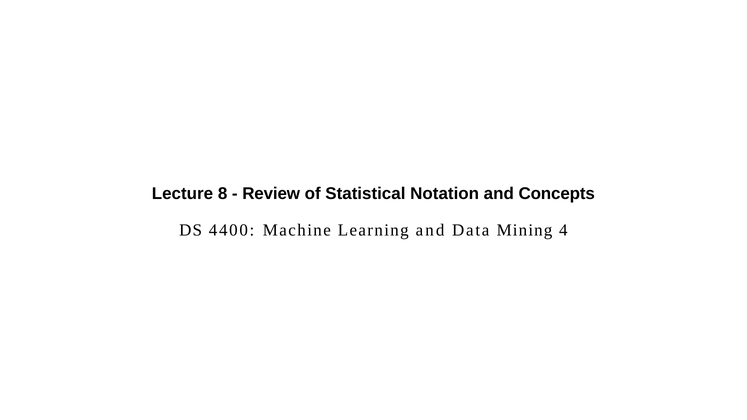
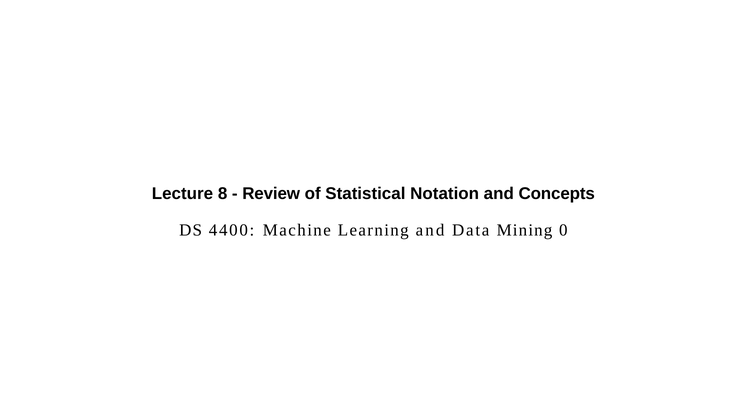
4: 4 -> 0 (563, 230)
